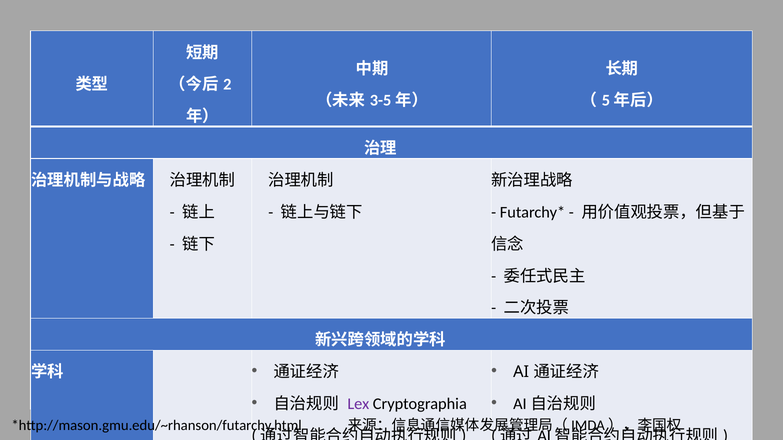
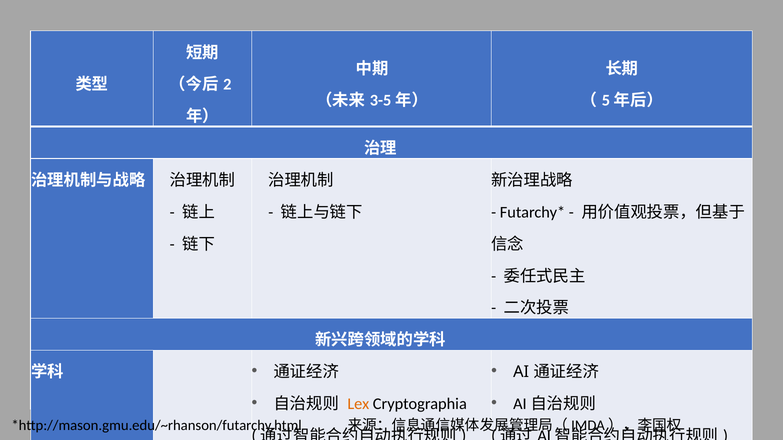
Lex colour: purple -> orange (358, 404)
